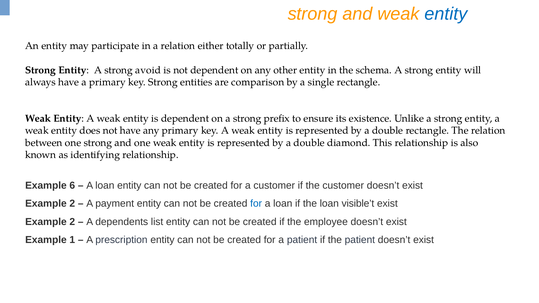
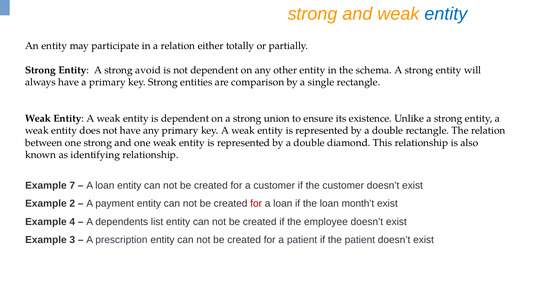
prefix: prefix -> union (277, 119)
6: 6 -> 7 (72, 185)
for colour: blue -> red (256, 204)
visible’t: visible’t -> month’t (358, 204)
2: 2 -> 4 (72, 222)
1: 1 -> 3 (72, 240)
